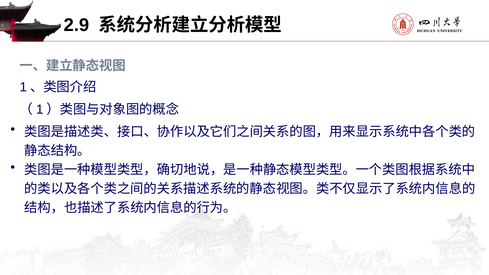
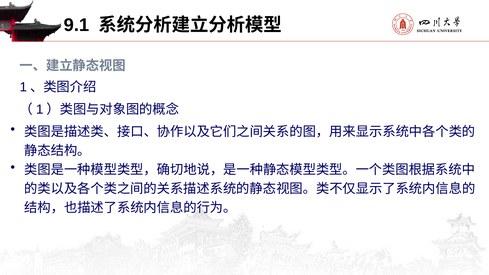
2.9: 2.9 -> 9.1 (76, 25)
